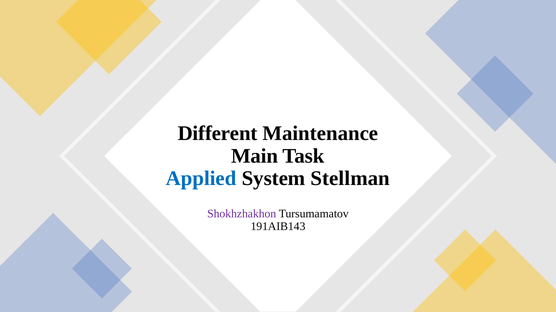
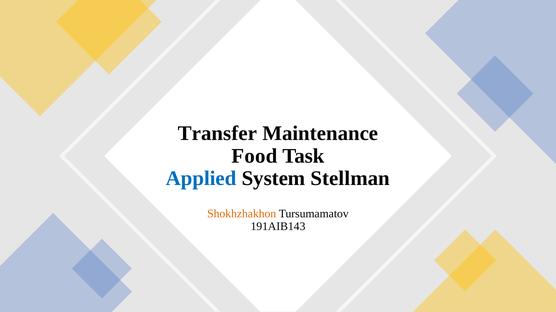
Different: Different -> Transfer (217, 134)
Main: Main -> Food (254, 156)
Shokhzhakhon colour: purple -> orange (242, 214)
